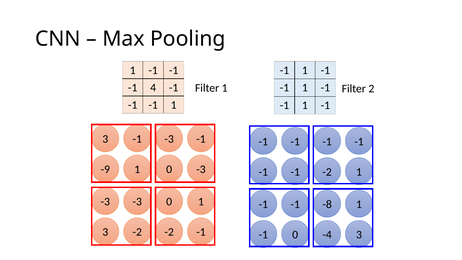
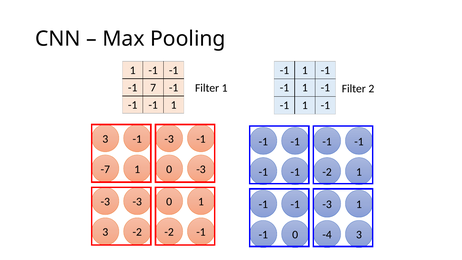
4: 4 -> 7 (153, 88)
-9: -9 -> -7 (105, 169)
-1 -1 -8: -8 -> -3 (327, 204)
